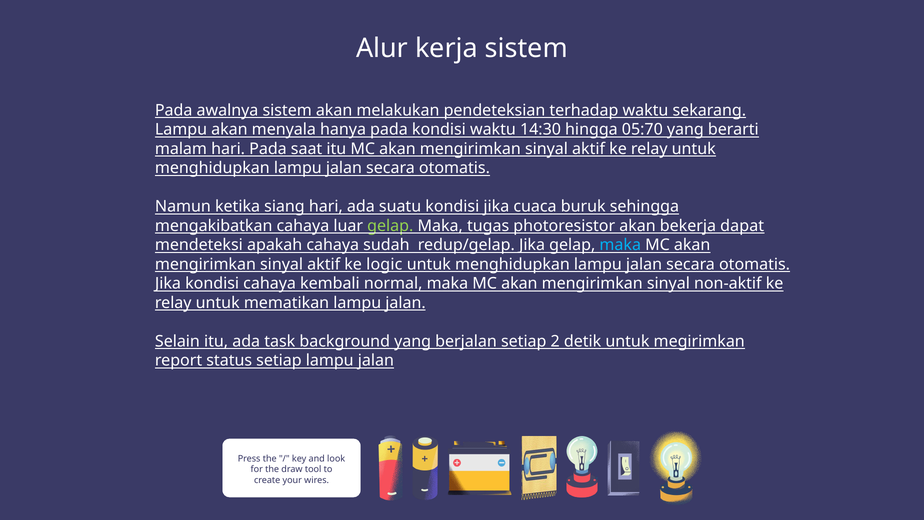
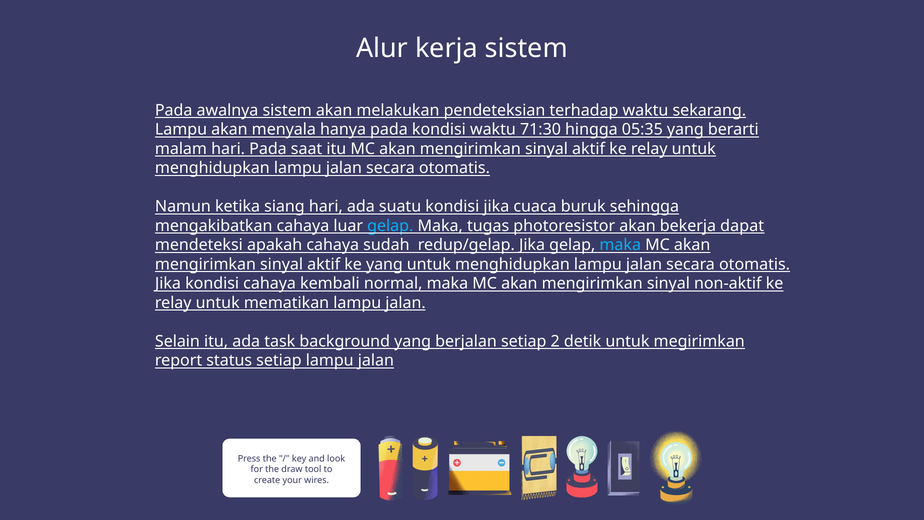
14:30: 14:30 -> 71:30 (540, 130)
05:70: 05:70 -> 05:35 (642, 130)
gelap colour: light green -> light blue (390, 226)
ke logic: logic -> yang (384, 264)
